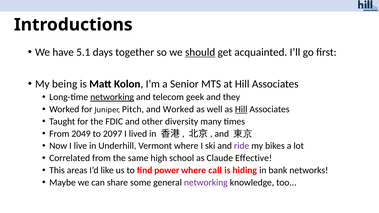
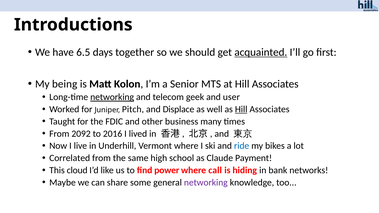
5.1: 5.1 -> 6.5 (83, 52)
should underline: present -> none (200, 52)
acquainted underline: none -> present (261, 52)
they: they -> user (231, 97)
and Worked: Worked -> Displace (179, 109)
diversity: diversity -> business (182, 122)
2049: 2049 -> 2092 (81, 134)
2097: 2097 -> 2016 (113, 134)
ride colour: purple -> blue (242, 146)
Effective: Effective -> Payment (254, 158)
areas: areas -> cloud (77, 170)
